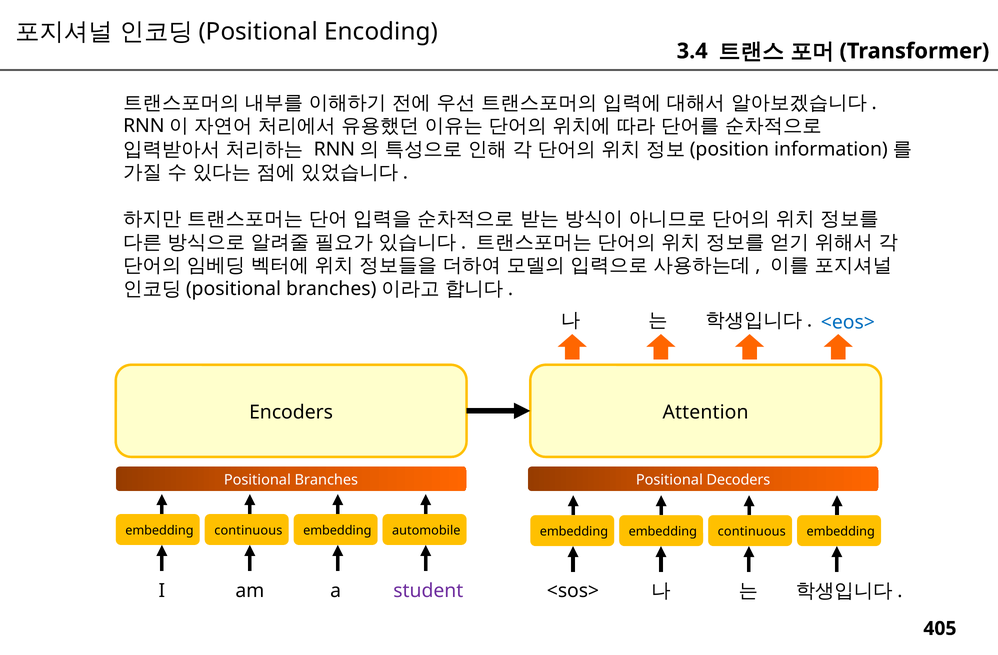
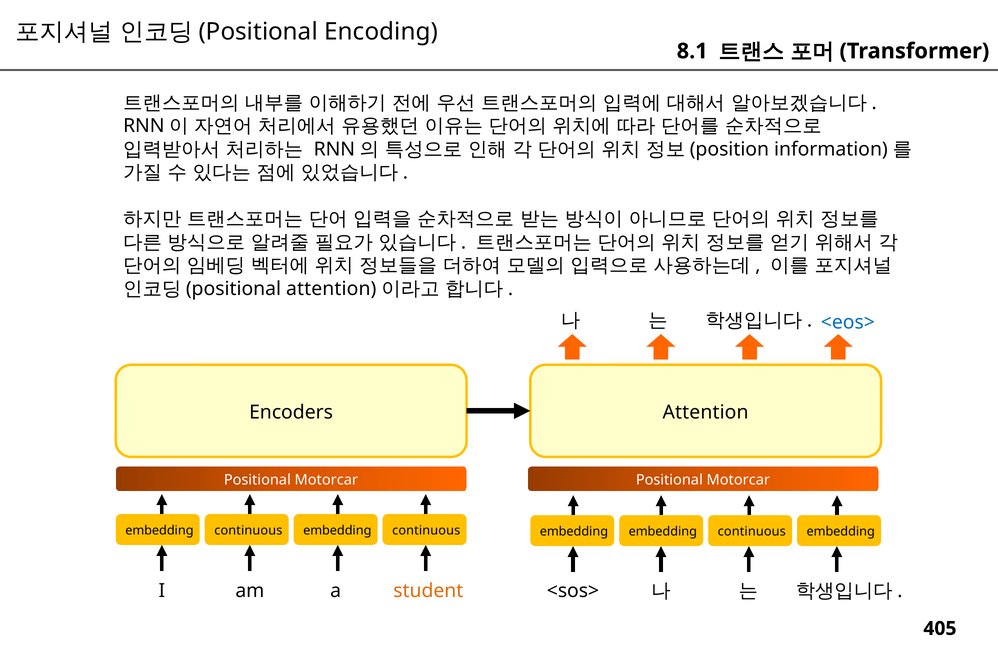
3.4: 3.4 -> 8.1 (692, 51)
branches: branches -> attention (331, 289)
Branches: Branches -> Motorcar (326, 480)
Decoders: Decoders -> Motorcar (738, 480)
automobile: automobile -> continuous (426, 531)
student colour: purple -> orange (428, 592)
